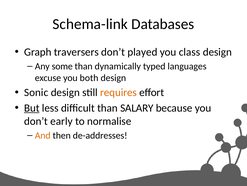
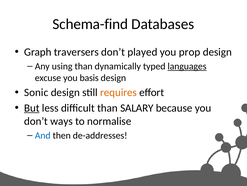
Schema-link: Schema-link -> Schema-find (90, 24)
class: class -> prop (190, 52)
some: some -> using (62, 66)
languages underline: none -> present (187, 66)
both: both -> basis (89, 78)
early: early -> ways (62, 121)
And colour: orange -> blue (43, 135)
